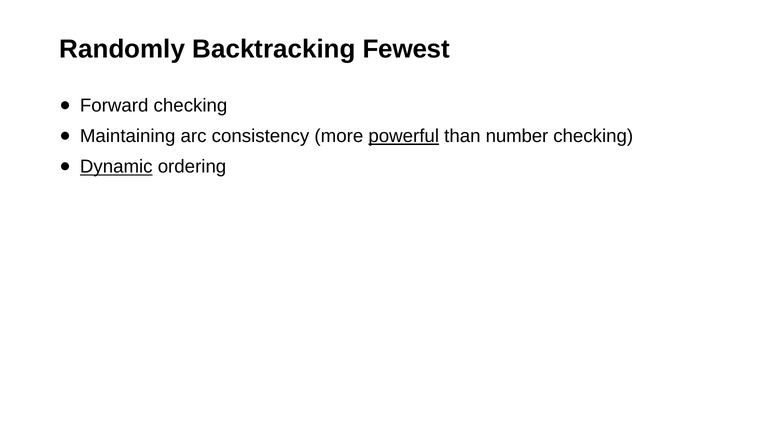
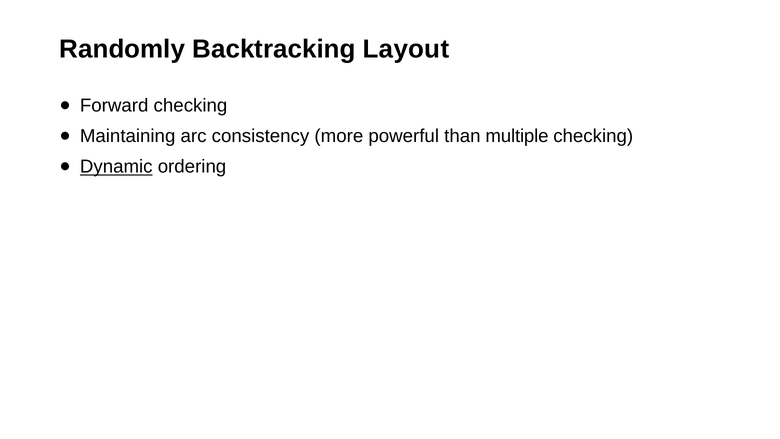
Fewest: Fewest -> Layout (406, 49)
powerful underline: present -> none (404, 136)
number: number -> multiple (517, 136)
